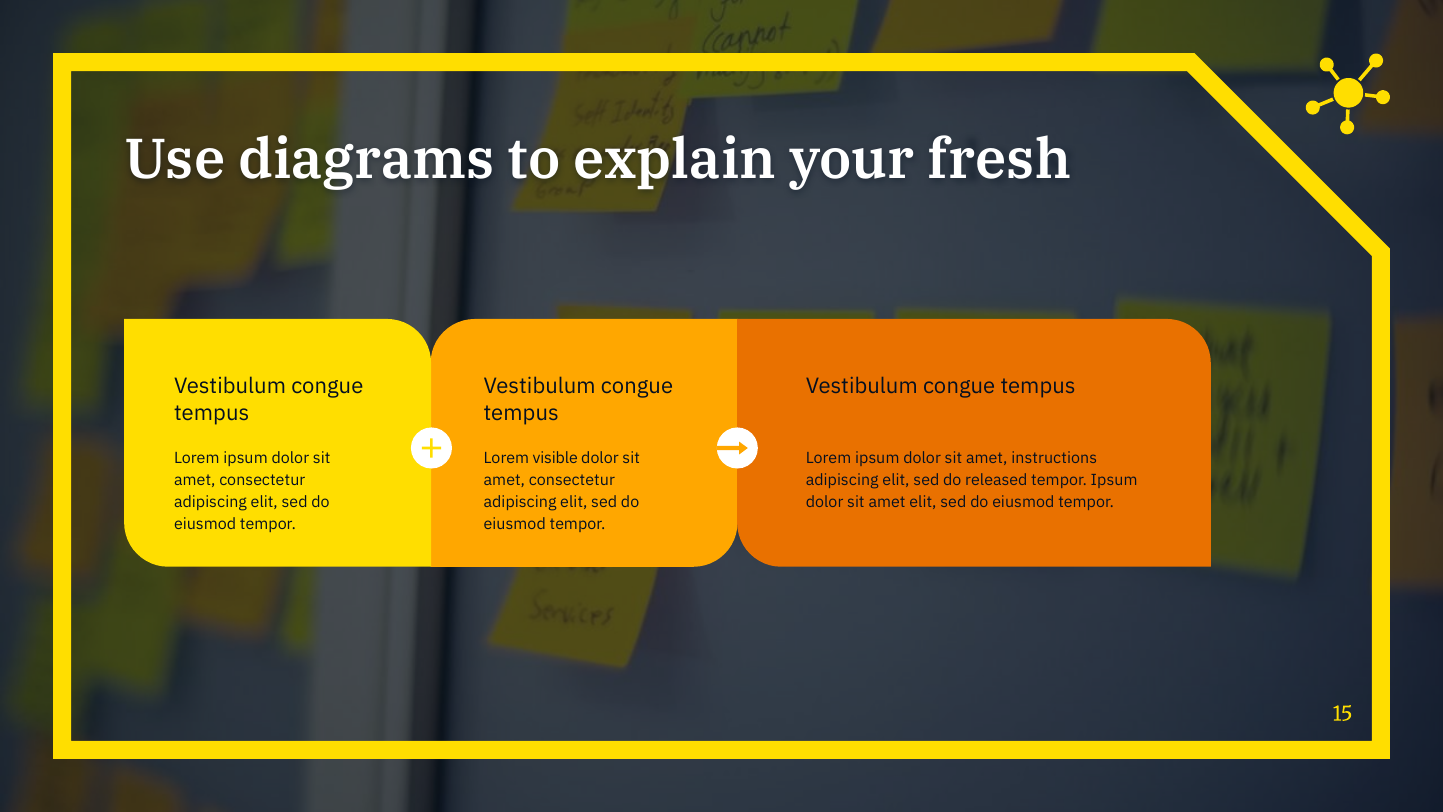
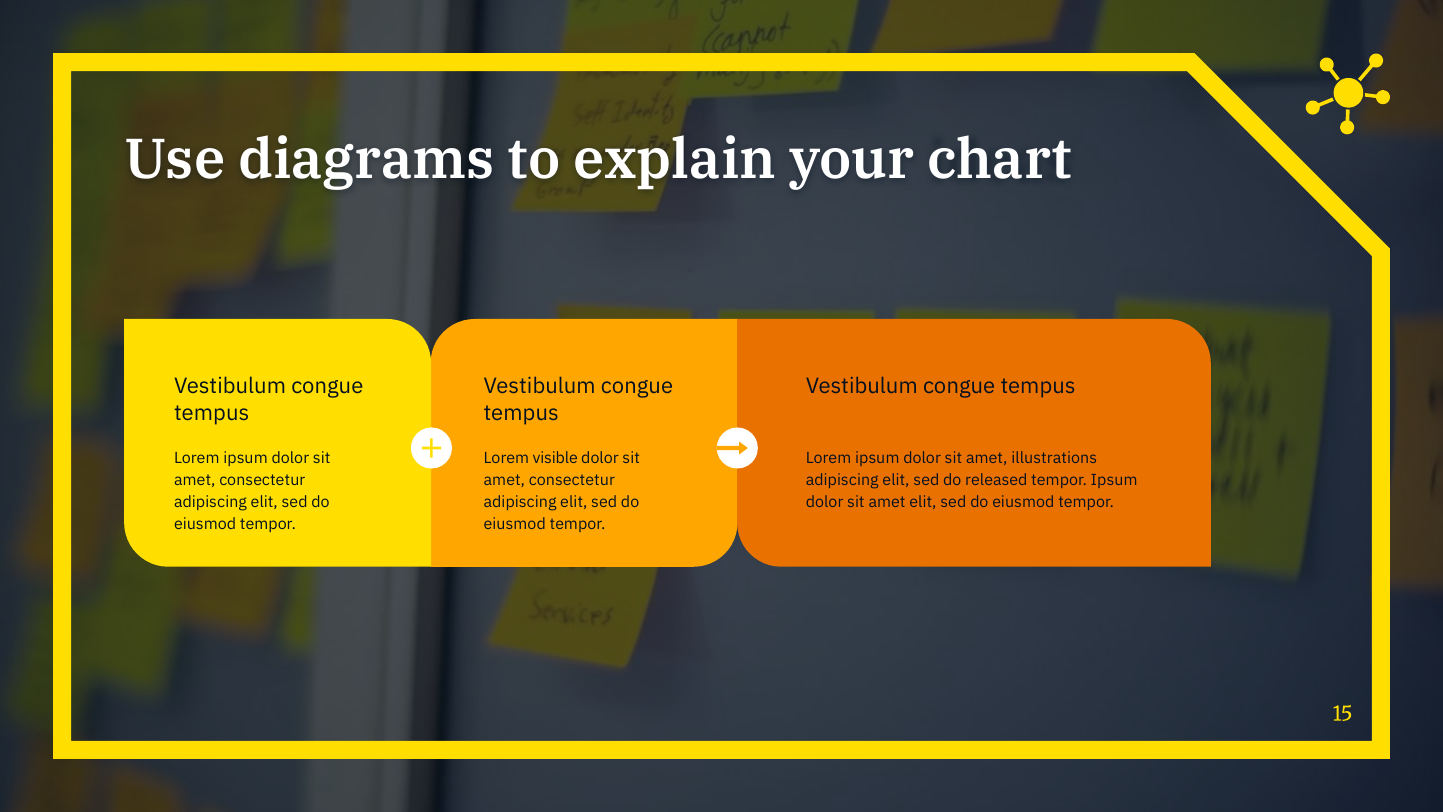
fresh: fresh -> chart (999, 160)
instructions: instructions -> illustrations (1054, 458)
